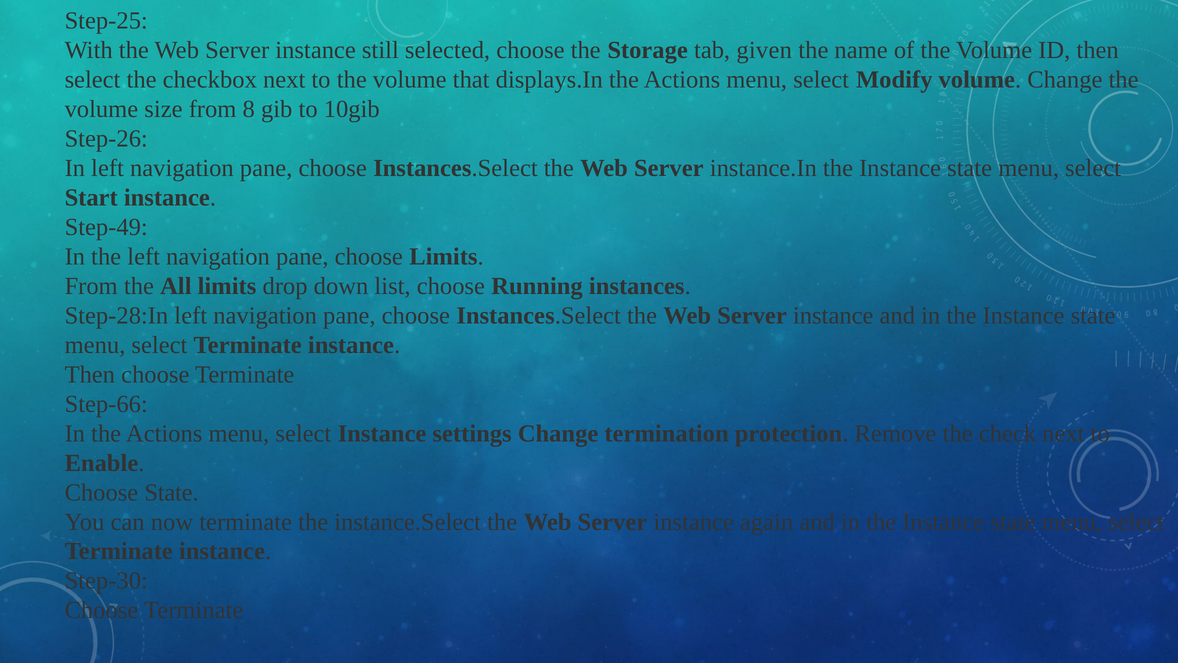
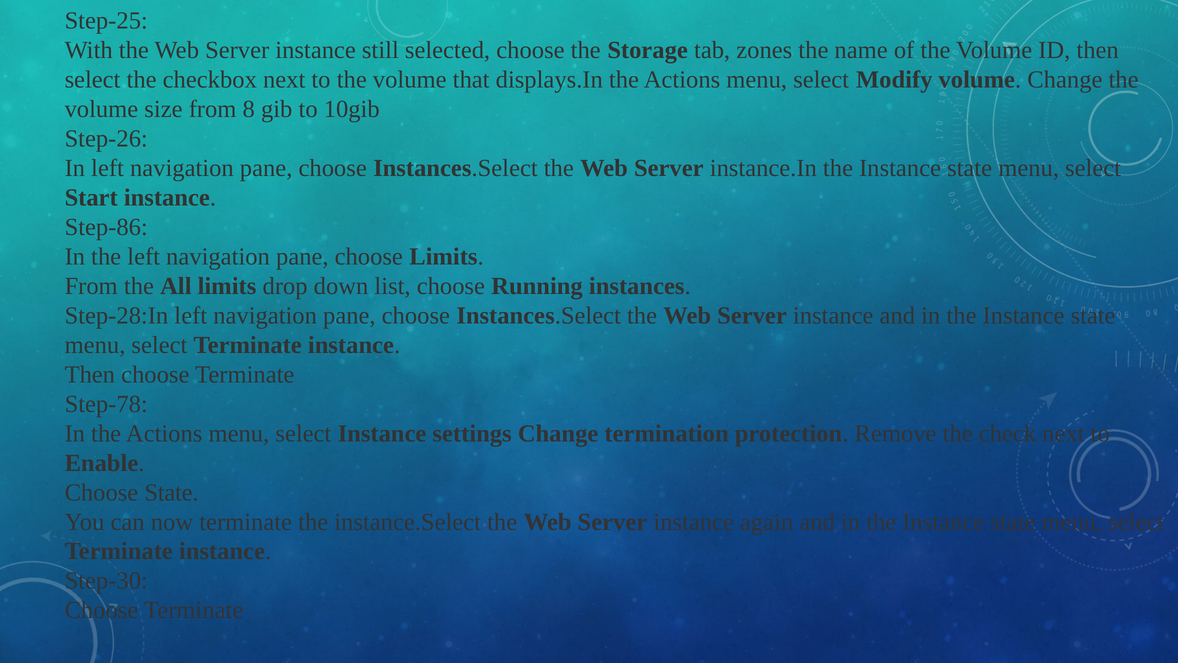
given: given -> zones (764, 50)
Step-49: Step-49 -> Step-86 (106, 227)
Step-66: Step-66 -> Step-78 (106, 404)
